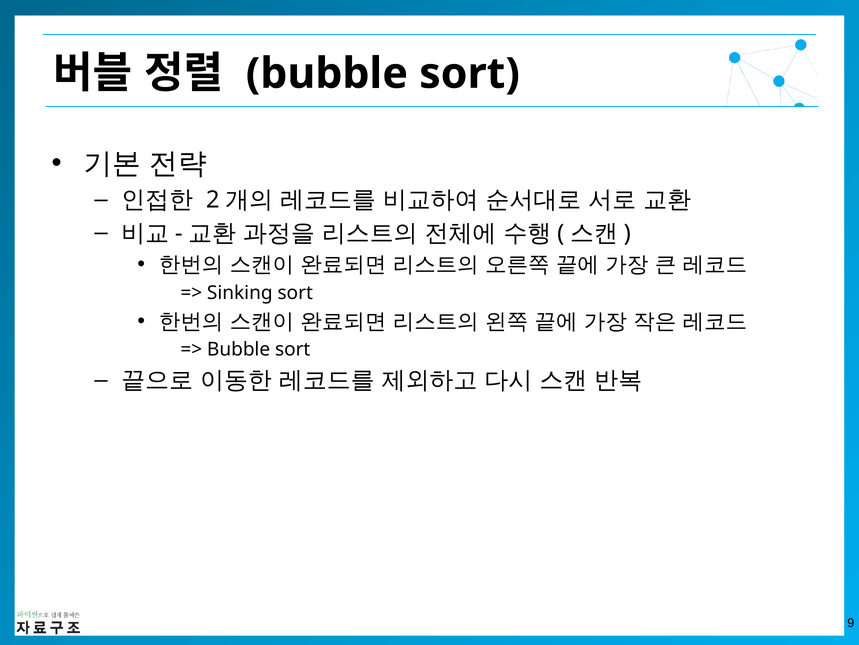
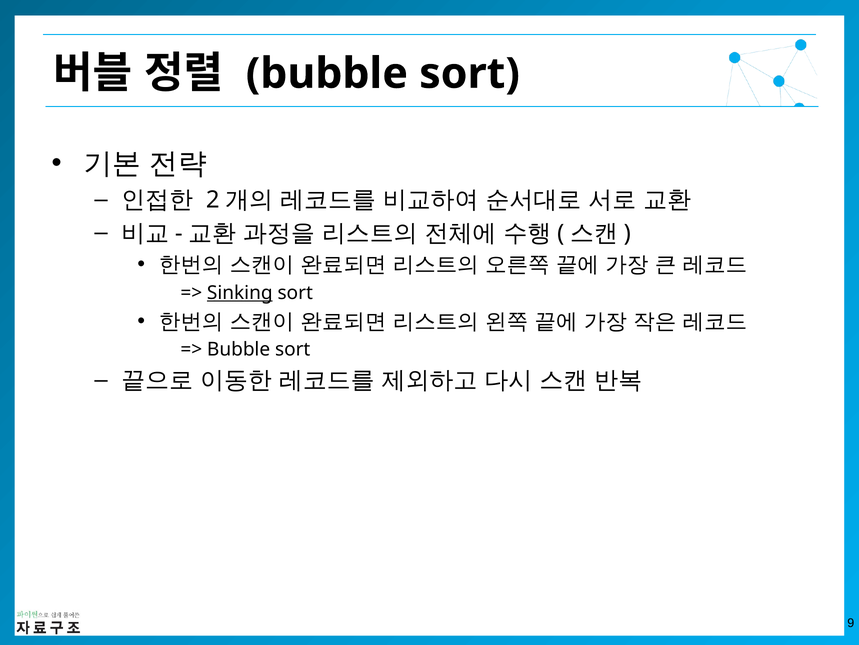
Sinking underline: none -> present (240, 292)
